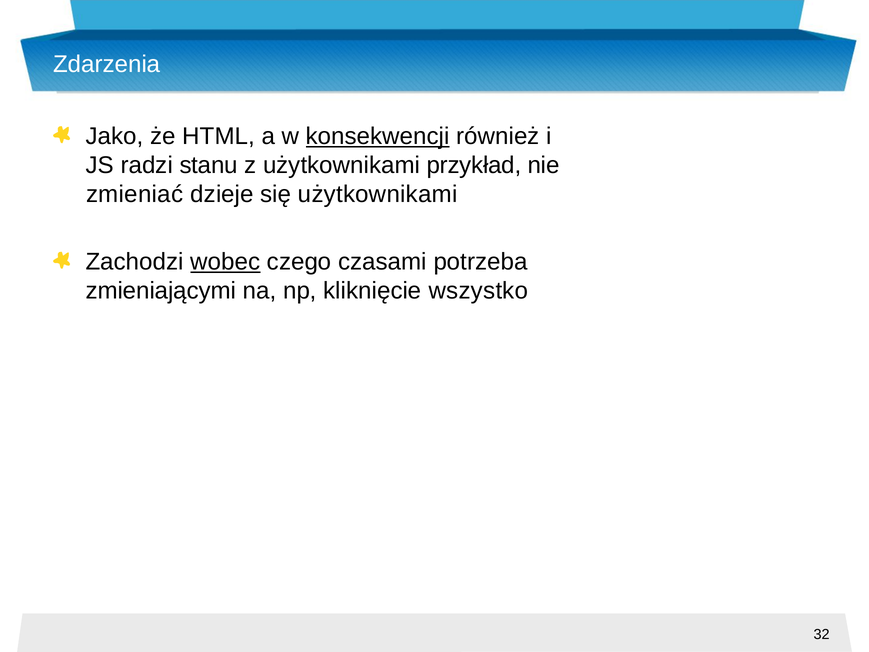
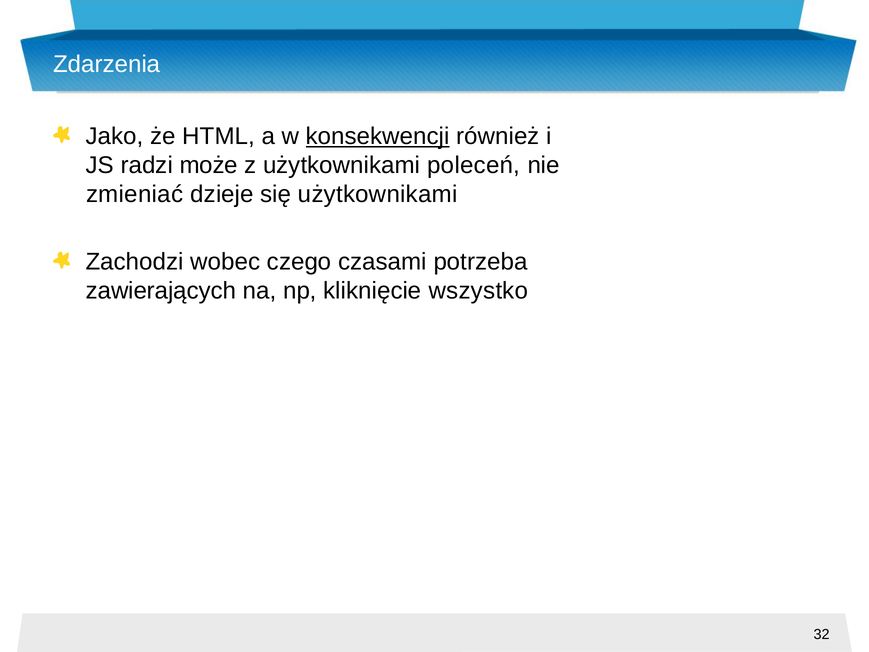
stanu: stanu -> może (209, 165)
przykład: przykład -> poleceń (474, 165)
wobec underline: present -> none (225, 262)
zmieniającymi: zmieniającymi -> zawierających (161, 291)
